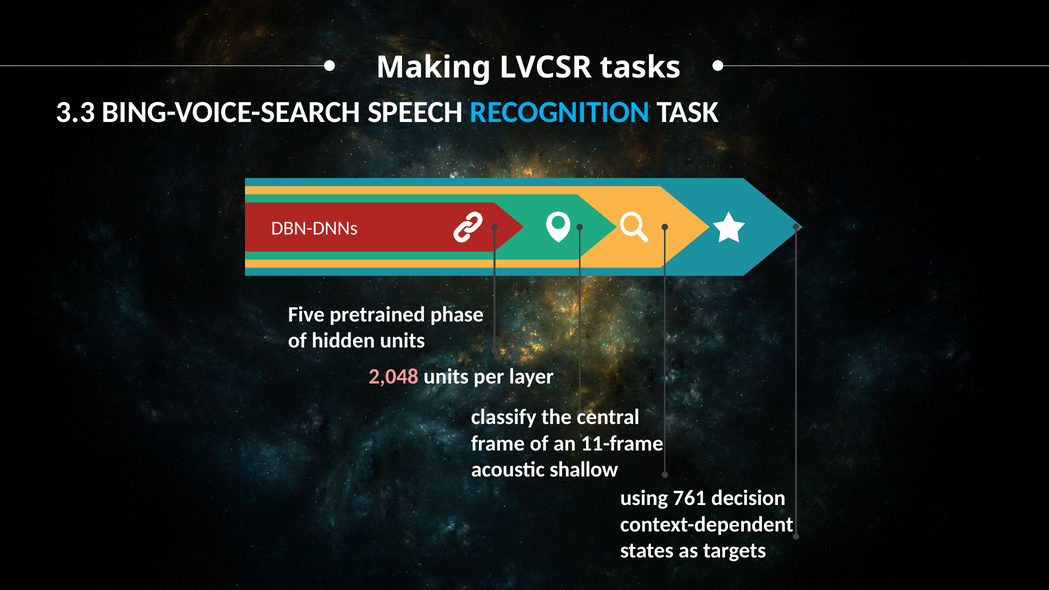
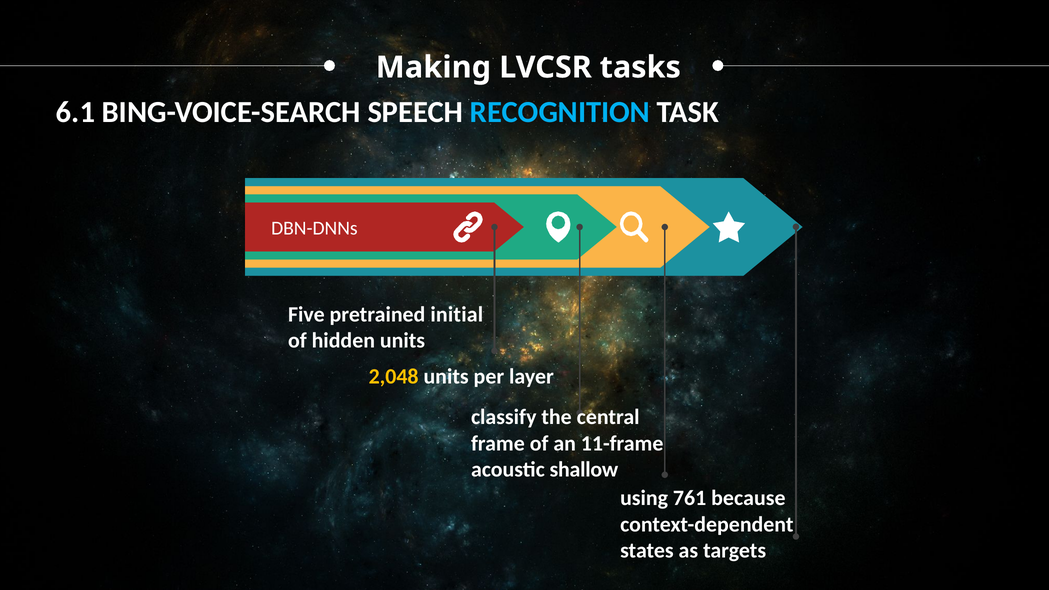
3.3: 3.3 -> 6.1 (75, 112)
phase: phase -> initial (457, 314)
2,048 colour: pink -> yellow (394, 376)
decision: decision -> because (748, 498)
